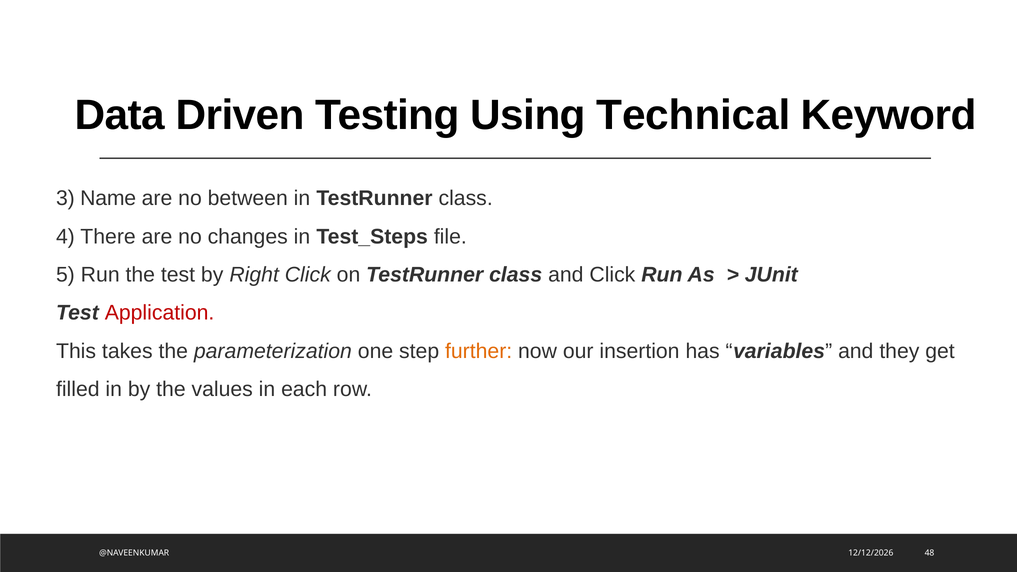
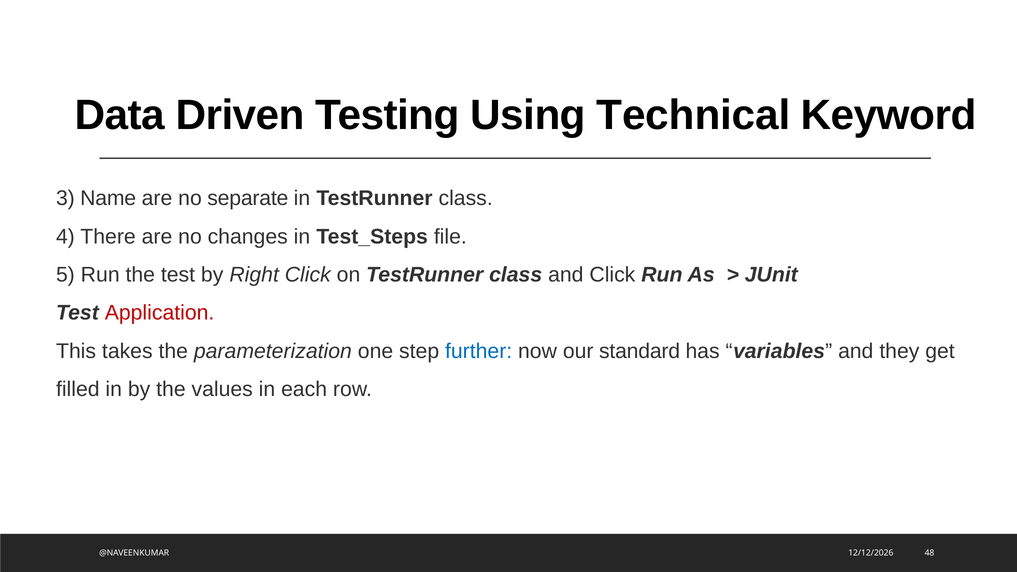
between: between -> separate (248, 199)
further colour: orange -> blue (479, 351)
insertion: insertion -> standard (640, 351)
